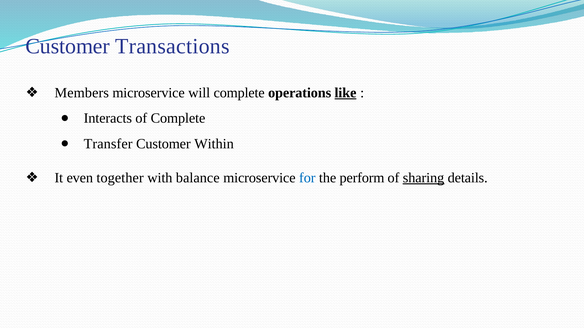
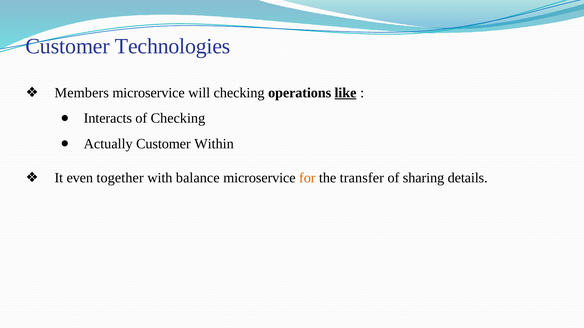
Transactions: Transactions -> Technologies (173, 46)
will complete: complete -> checking (239, 93)
of Complete: Complete -> Checking (178, 118)
Transfer: Transfer -> Actually (108, 144)
for colour: blue -> orange (307, 178)
perform: perform -> transfer (362, 178)
sharing underline: present -> none (424, 178)
